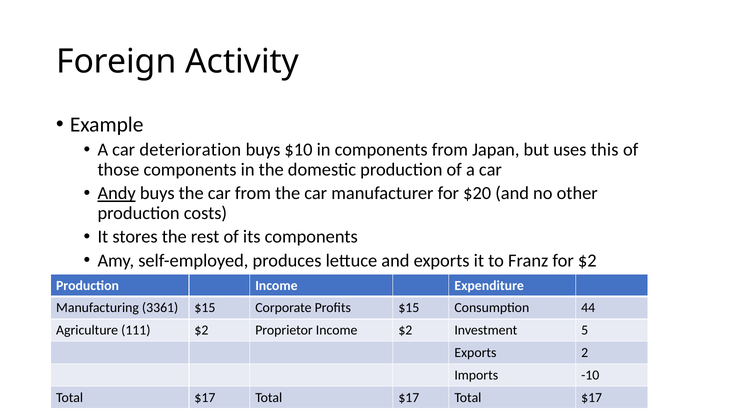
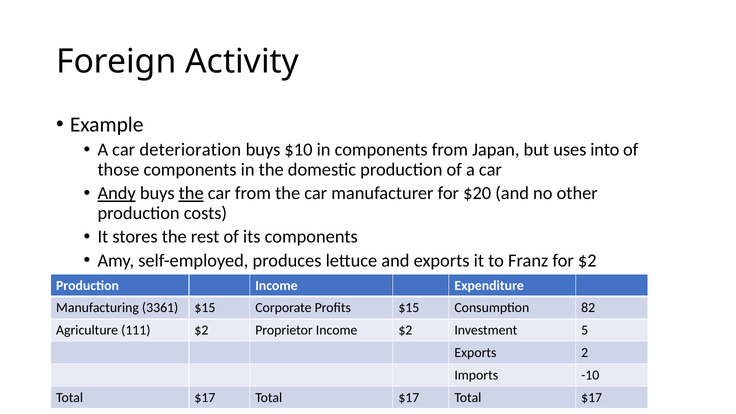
this: this -> into (605, 150)
the underline: none -> present (191, 193)
44: 44 -> 82 (588, 308)
